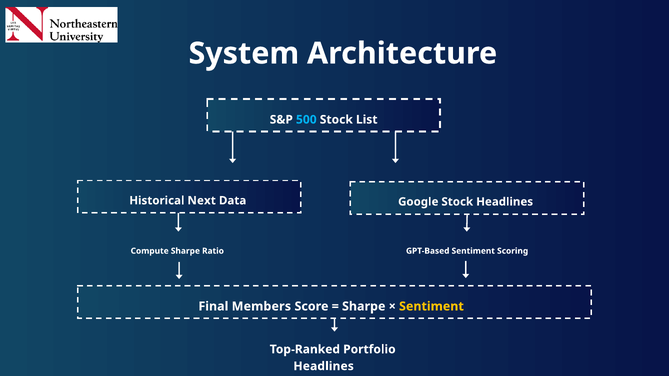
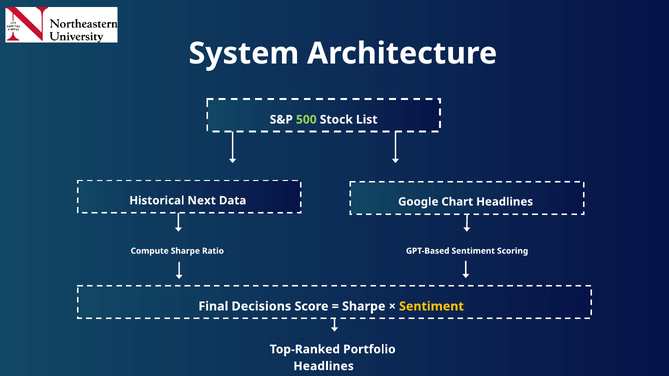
500 colour: light blue -> light green (306, 120)
Google Stock: Stock -> Chart (457, 202)
Members: Members -> Decisions (261, 307)
